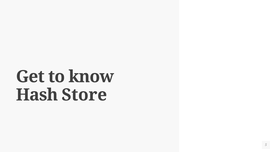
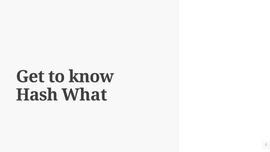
Store: Store -> What (84, 95)
